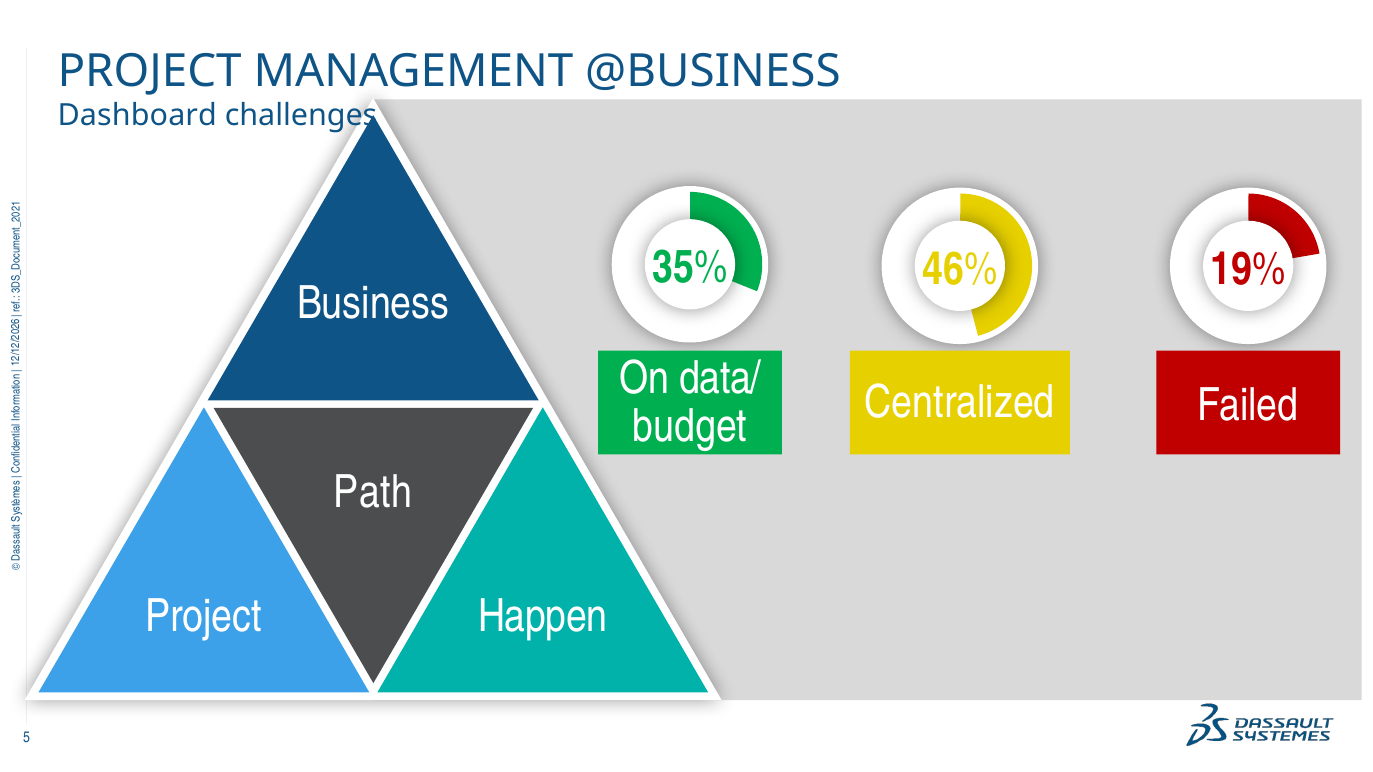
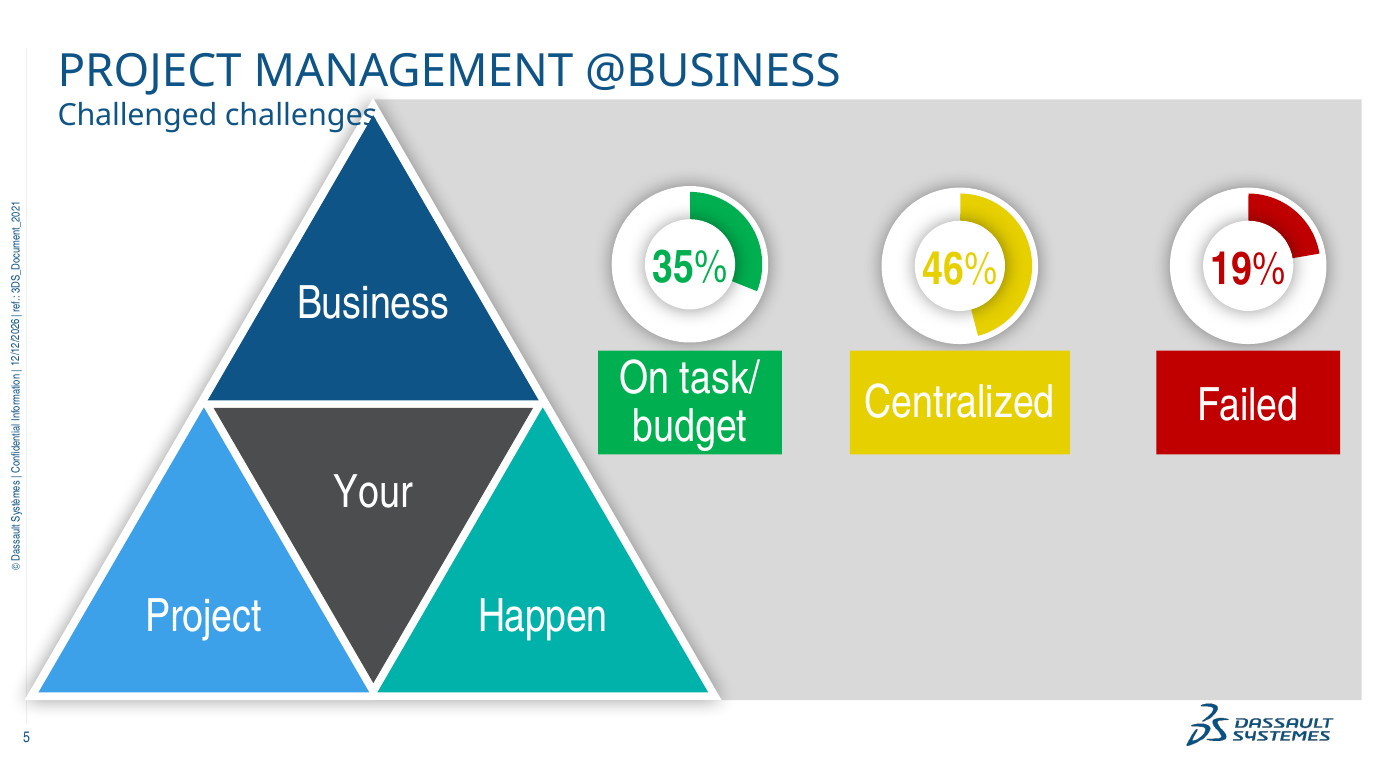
Dashboard: Dashboard -> Challenged (137, 115)
data/: data/ -> task/ (720, 379)
Path: Path -> Your (373, 493)
